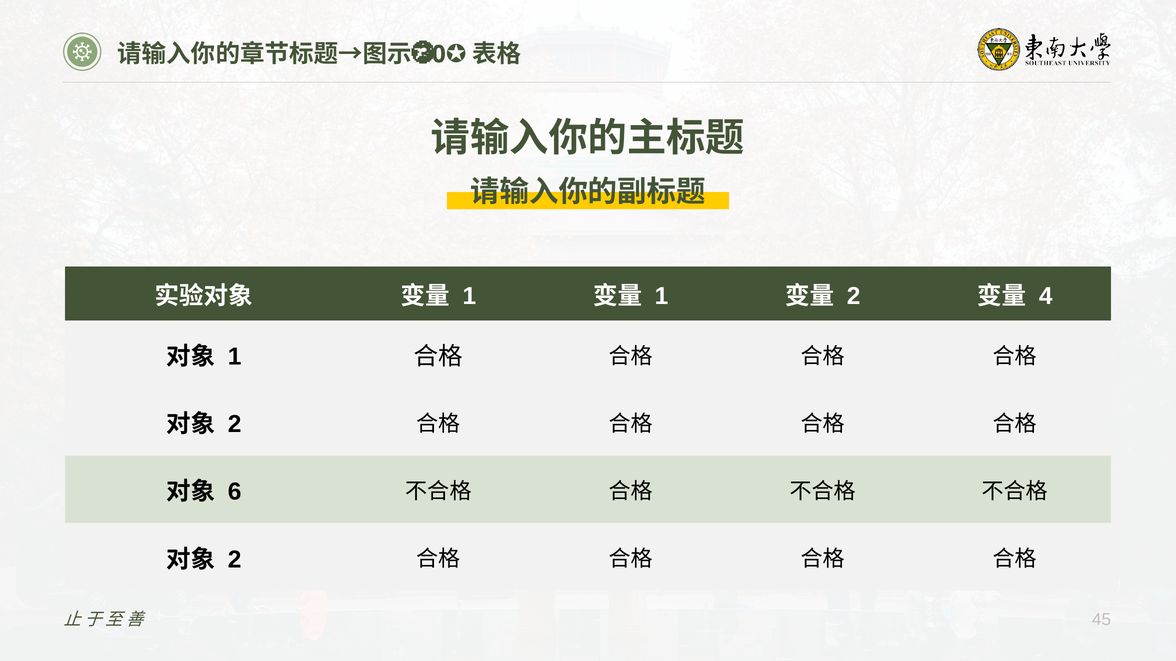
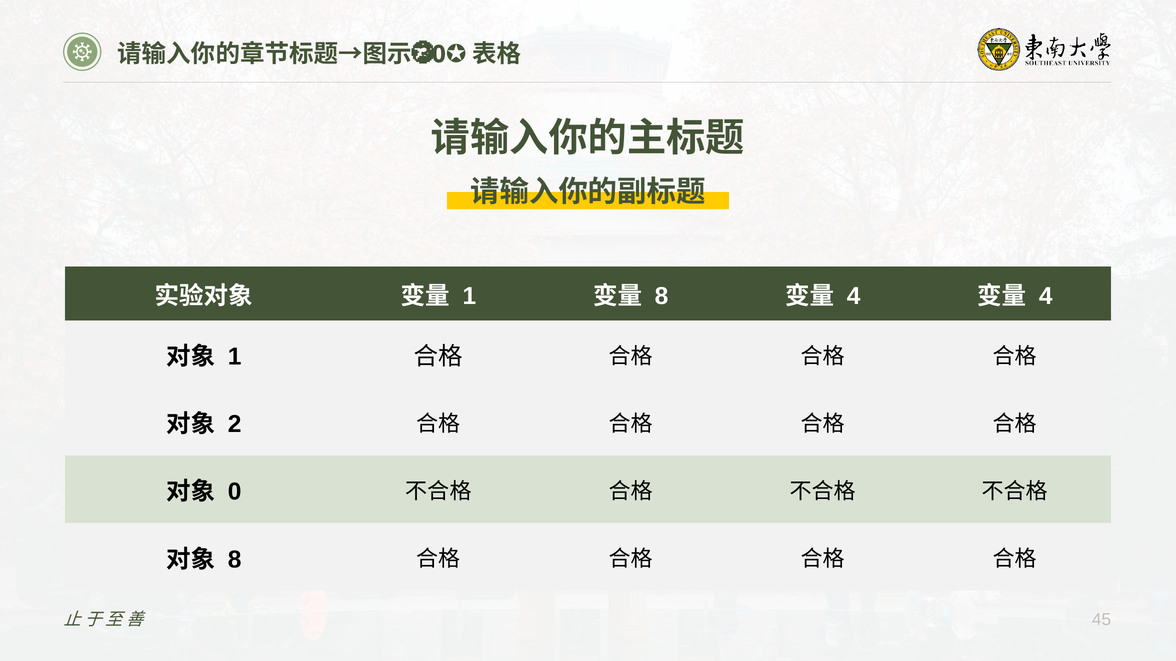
1: 1 -> 8 (662, 296)
2: 2 -> 4 (854, 296)
6: 6 -> 0 (235, 492)
2: 2 -> 8 (235, 560)
